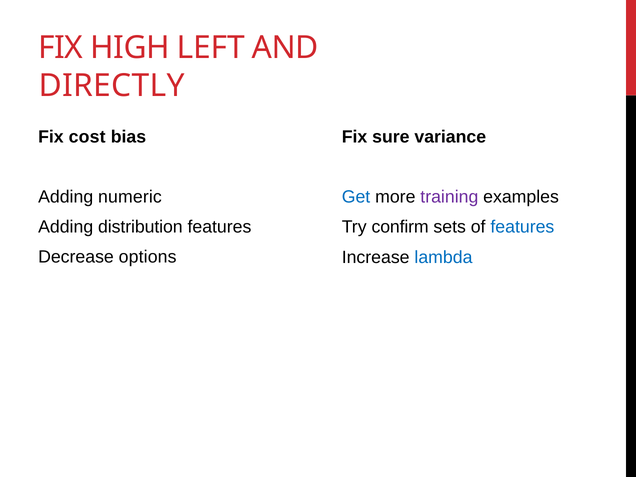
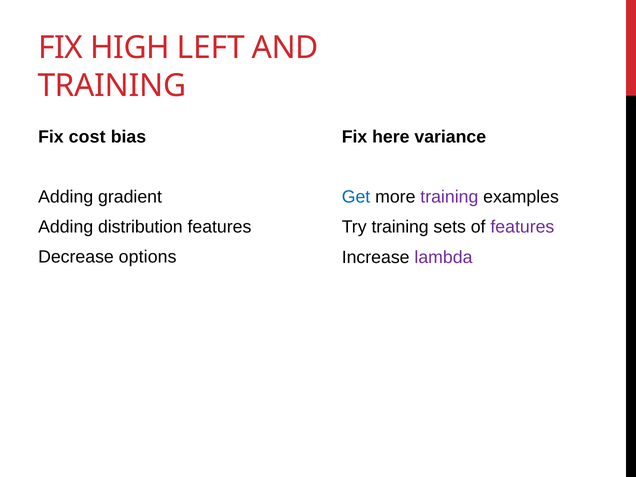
DIRECTLY: DIRECTLY -> TRAINING (112, 86)
sure: sure -> here (391, 137)
numeric: numeric -> gradient (130, 197)
Try confirm: confirm -> training (400, 227)
features colour: blue -> purple (522, 227)
lambda colour: blue -> purple (443, 257)
